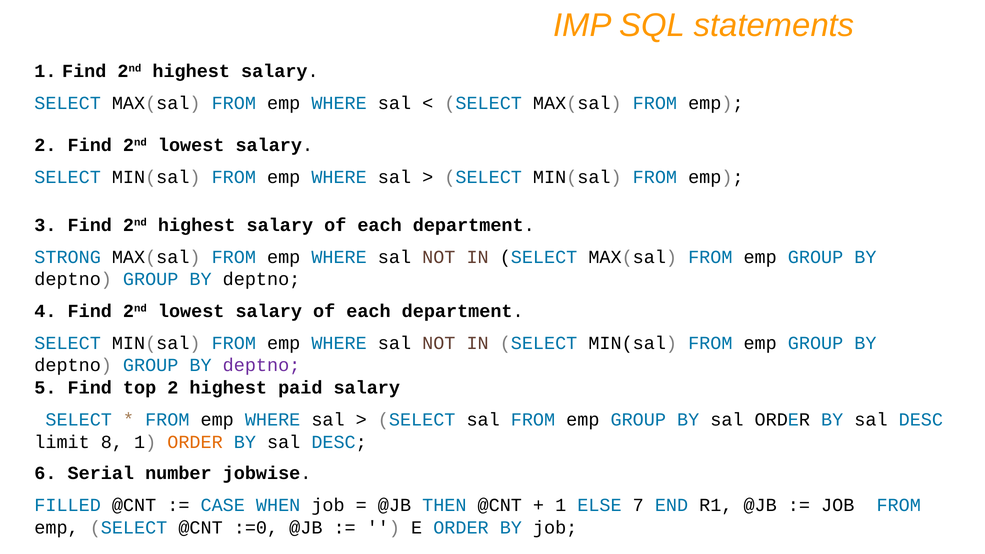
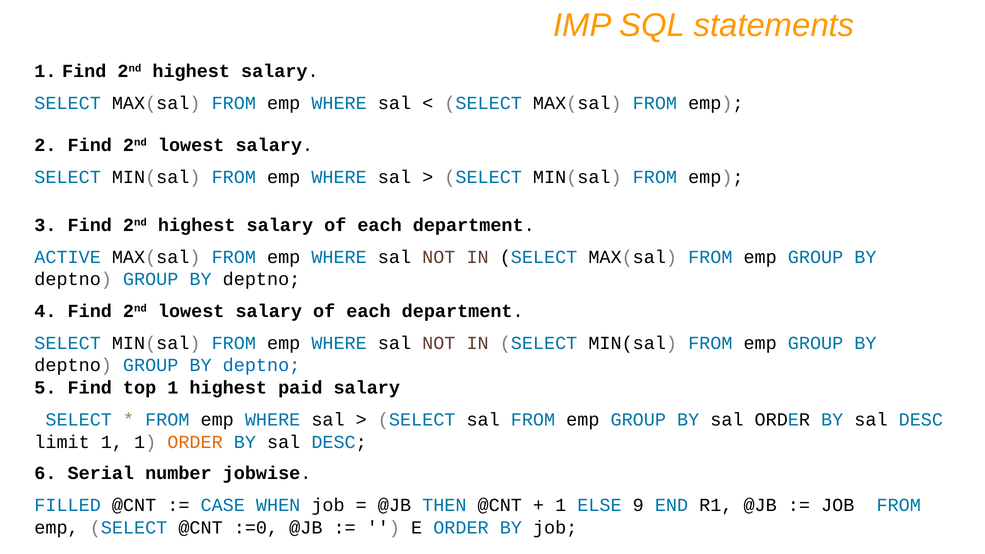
STRONG: STRONG -> ACTIVE (68, 257)
deptno colour: purple -> blue (262, 365)
top 2: 2 -> 1 (173, 388)
limit 8: 8 -> 1 (112, 442)
7: 7 -> 9 (638, 505)
